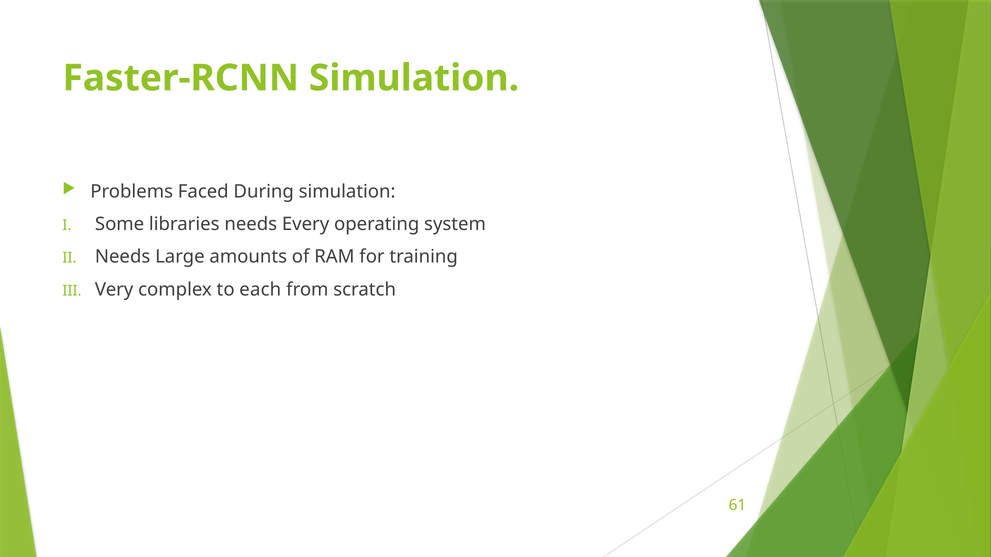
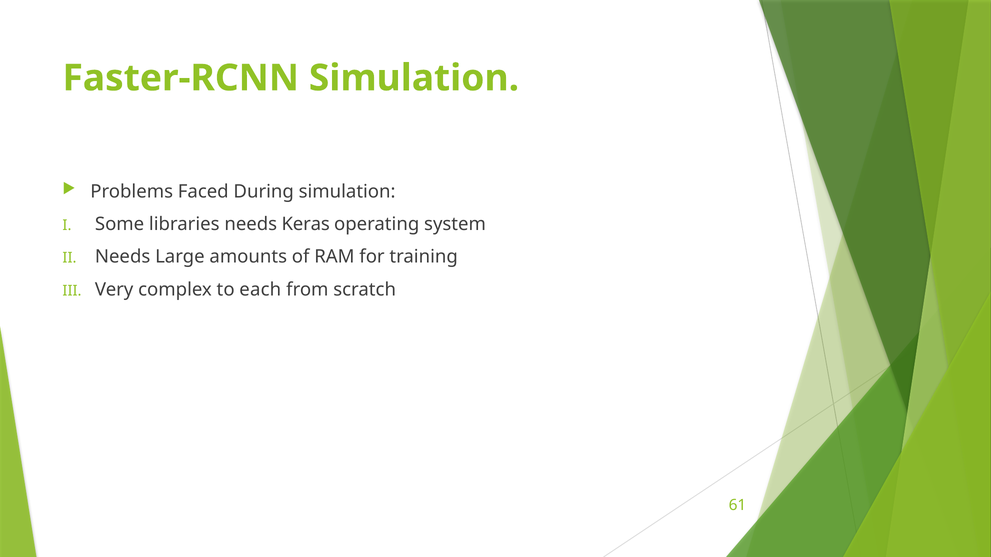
Every: Every -> Keras (306, 224)
